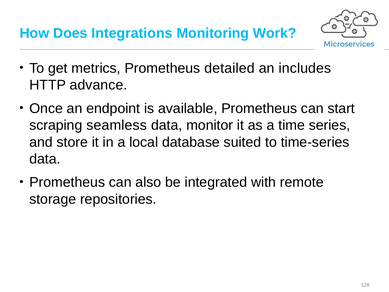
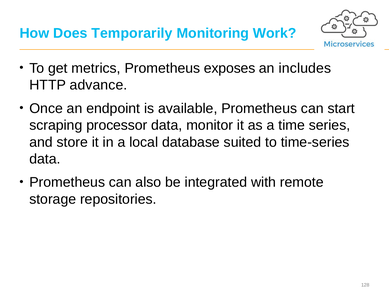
Integrations: Integrations -> Temporarily (132, 33)
detailed: detailed -> exposes (230, 68)
seamless: seamless -> processor (117, 125)
